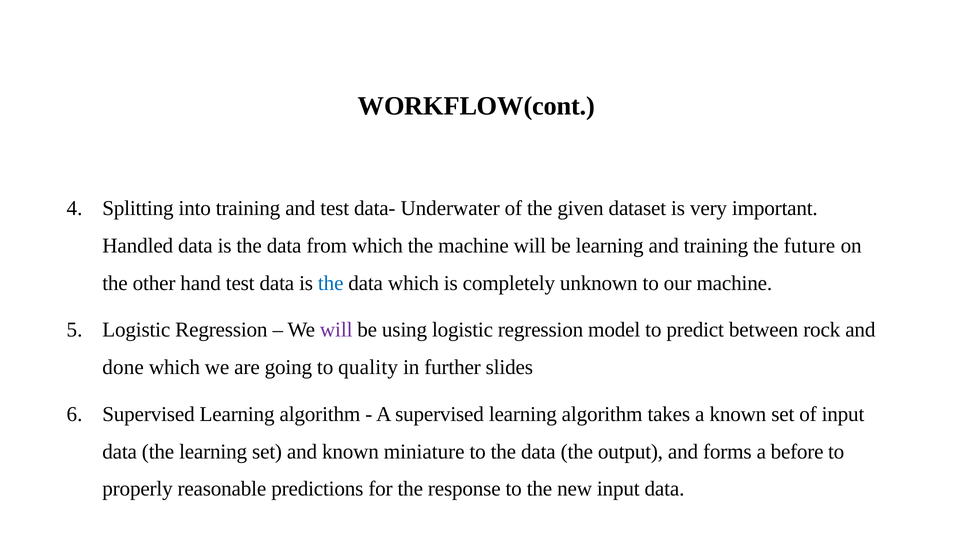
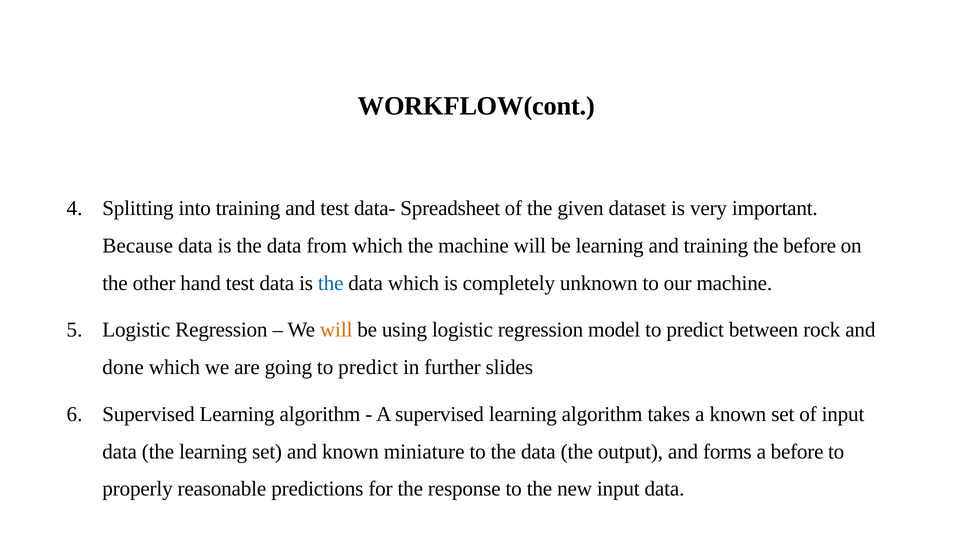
Underwater: Underwater -> Spreadsheet (450, 208)
Handled: Handled -> Because (138, 246)
the future: future -> before (810, 246)
will colour: purple -> orange (336, 330)
going to quality: quality -> predict (368, 367)
